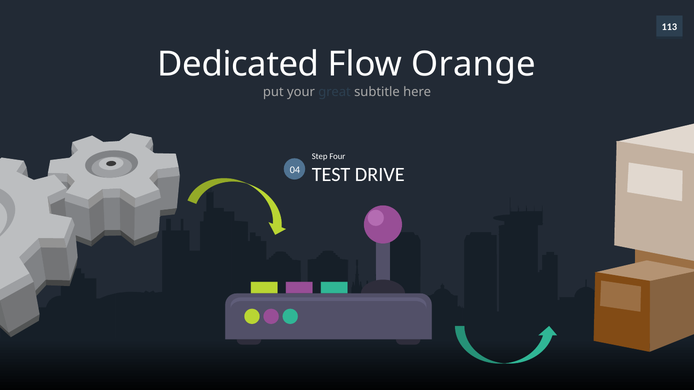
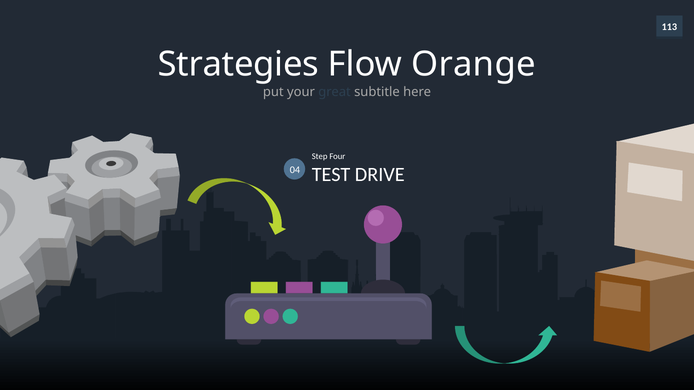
Dedicated: Dedicated -> Strategies (238, 65)
